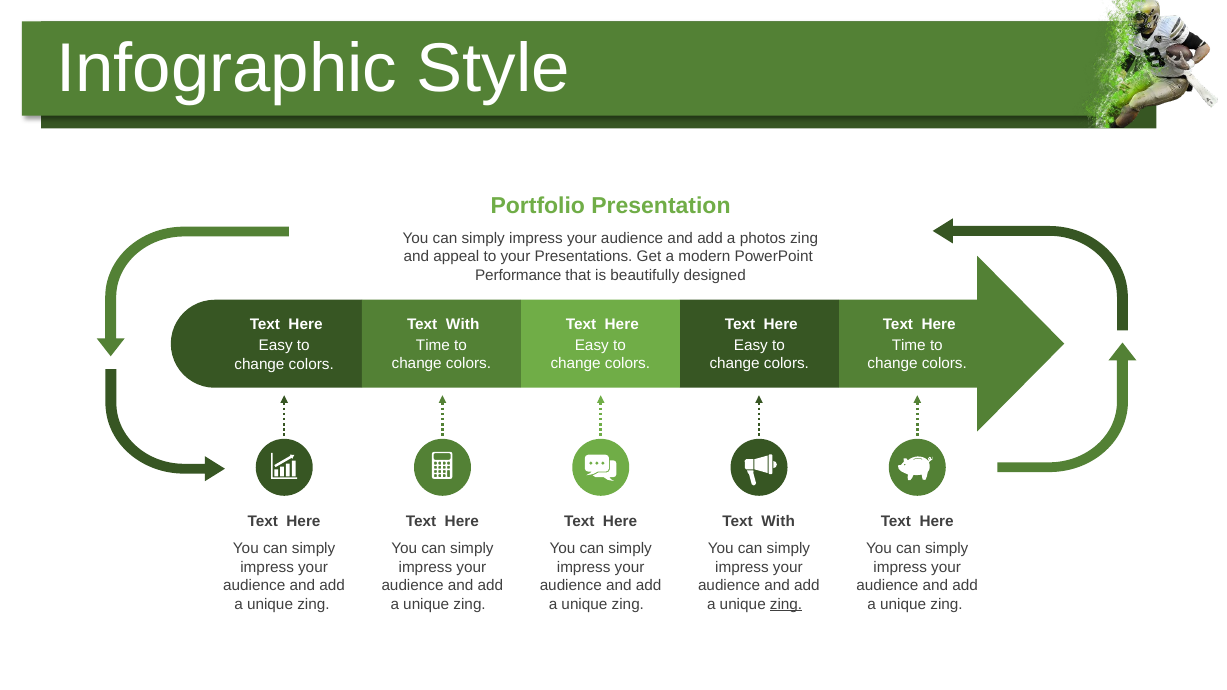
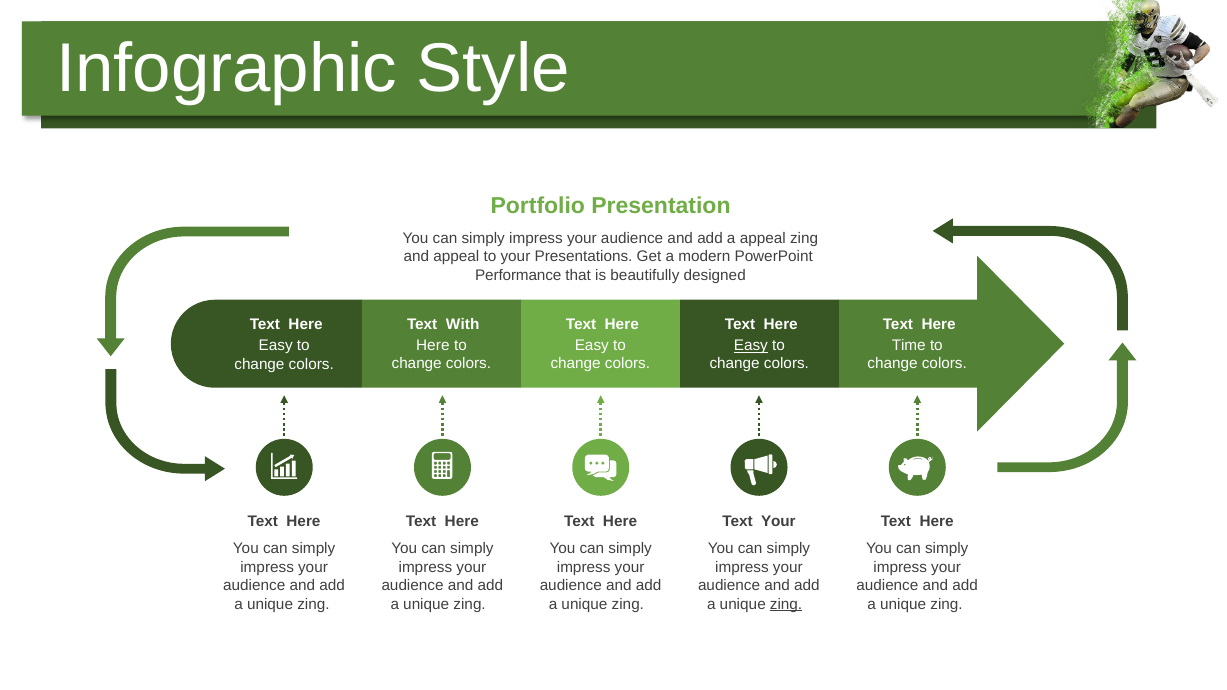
a photos: photos -> appeal (763, 238)
Time: Time -> Here (433, 346)
Easy underline: none -> present (751, 346)
With: With -> Your (778, 521)
